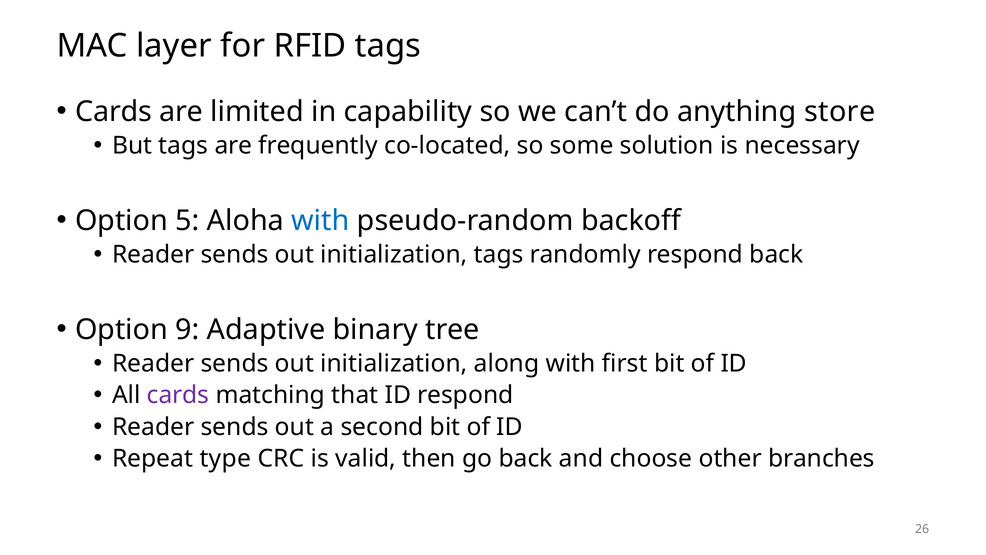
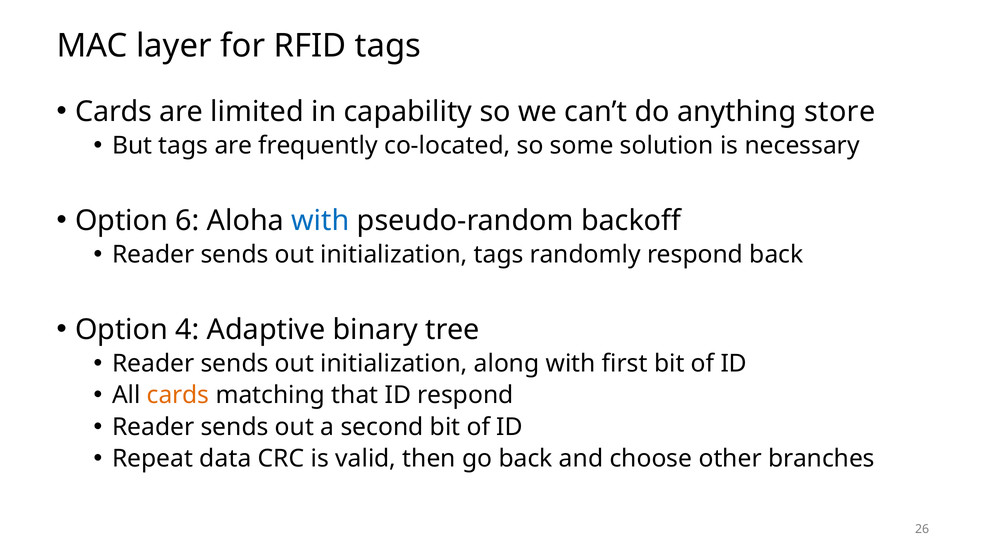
5: 5 -> 6 (187, 220)
9: 9 -> 4 (187, 329)
cards colour: purple -> orange (178, 395)
type: type -> data (225, 459)
